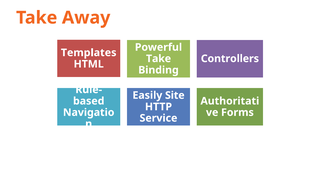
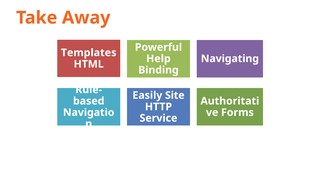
Take: Take -> Help (158, 59)
Controllers: Controllers -> Navigating (230, 59)
